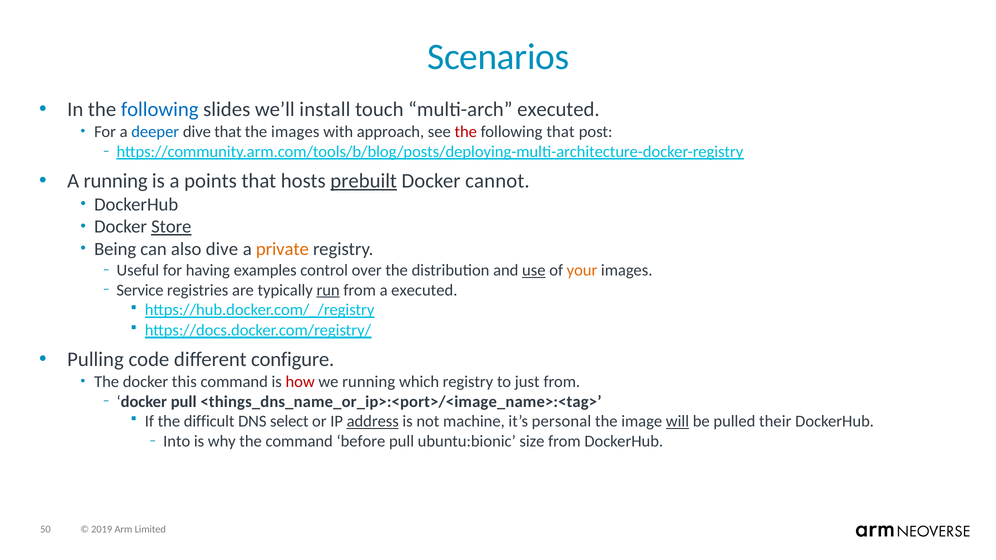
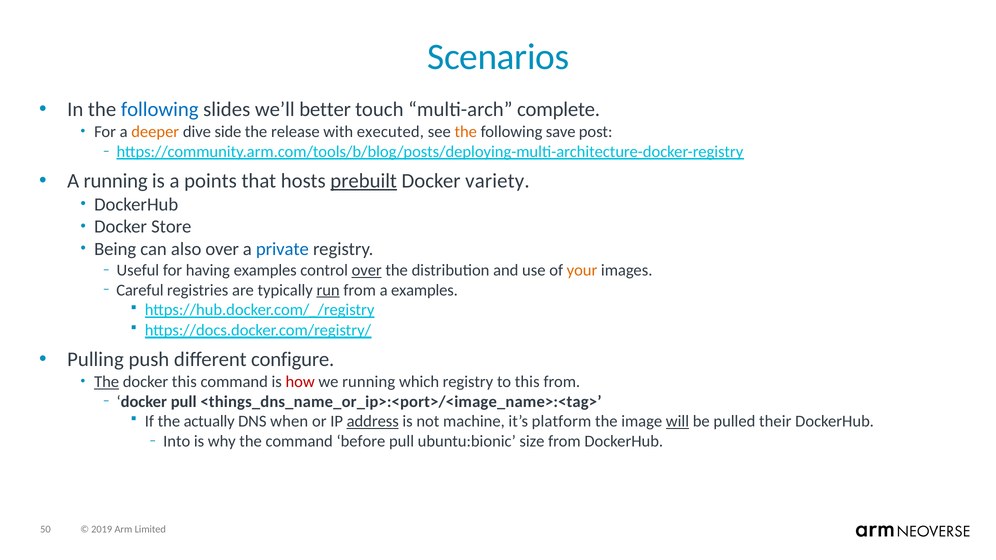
install: install -> better (325, 110)
multi-arch executed: executed -> complete (559, 110)
deeper colour: blue -> orange (155, 132)
dive that: that -> side (228, 132)
the images: images -> release (295, 132)
approach: approach -> executed (390, 132)
the colour: red -> orange (466, 132)
following that: that -> save (561, 132)
cannot: cannot -> variety (497, 181)
Store underline: present -> none (171, 227)
also dive: dive -> over (222, 249)
private colour: orange -> blue (282, 249)
over underline: none -> present (367, 270)
use underline: present -> none (534, 270)
Service: Service -> Careful (140, 290)
a executed: executed -> examples (424, 290)
code: code -> push (149, 360)
The underline: none -> present (107, 382)
to just: just -> this (527, 382)
difficult: difficult -> actually (209, 422)
select: select -> when (289, 422)
personal: personal -> platform (562, 422)
